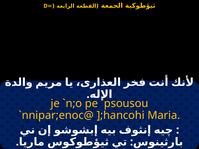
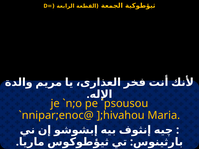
];hancohi: ];hancohi -> ];hivahou (121, 116)
